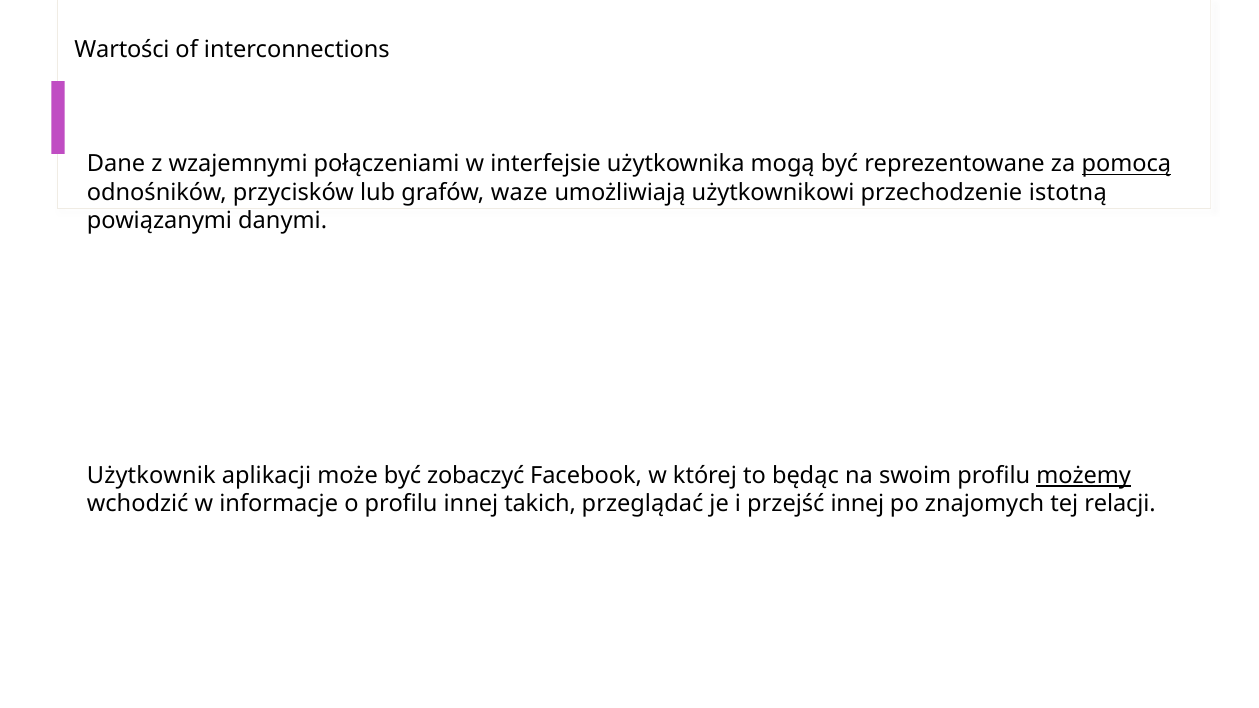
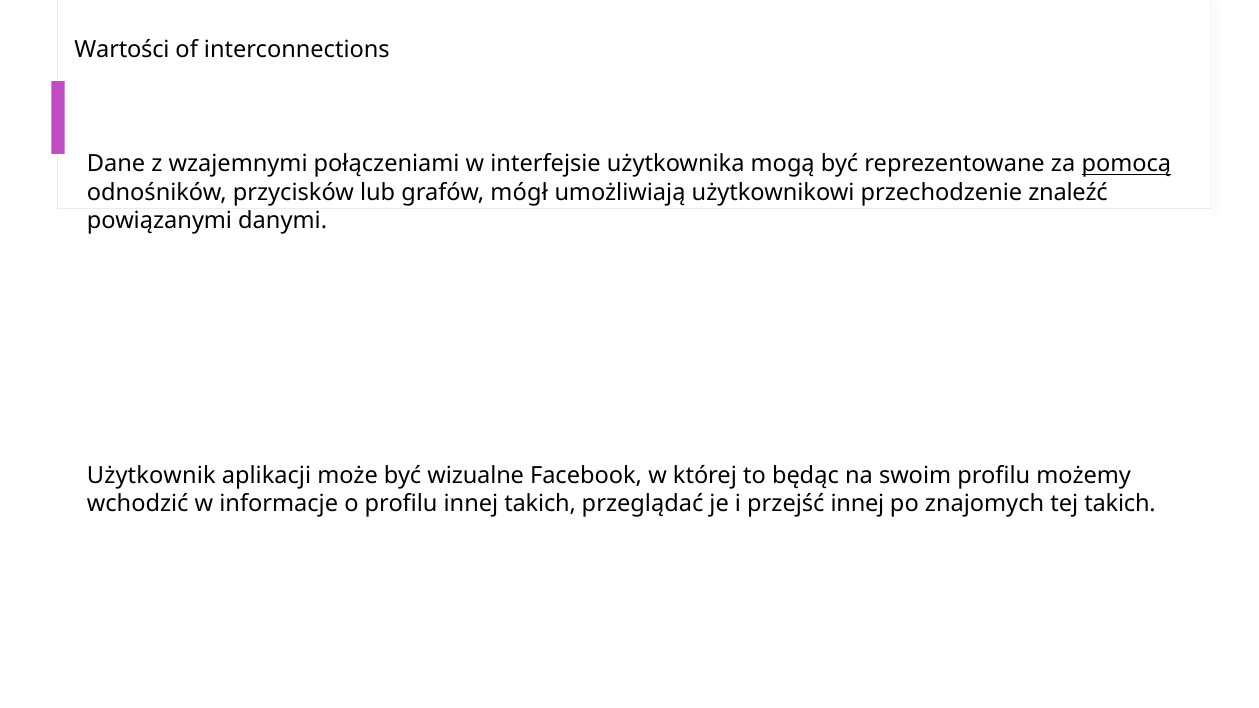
waze: waze -> mógł (519, 193)
istotną: istotną -> znaleźć (1068, 193)
zobaczyć: zobaczyć -> wizualne (476, 476)
możemy underline: present -> none (1084, 476)
tej relacji: relacji -> takich (1120, 504)
